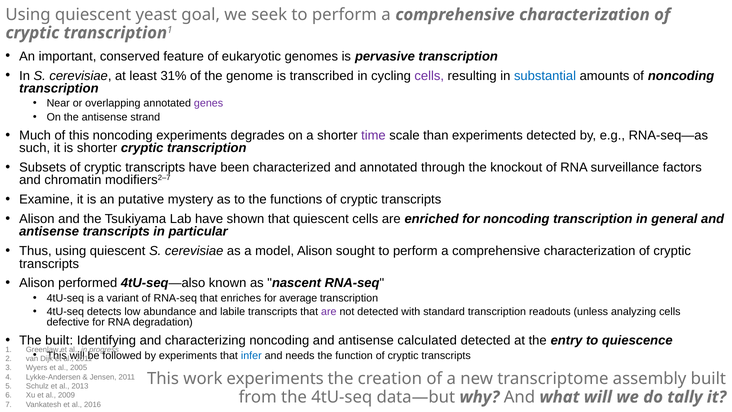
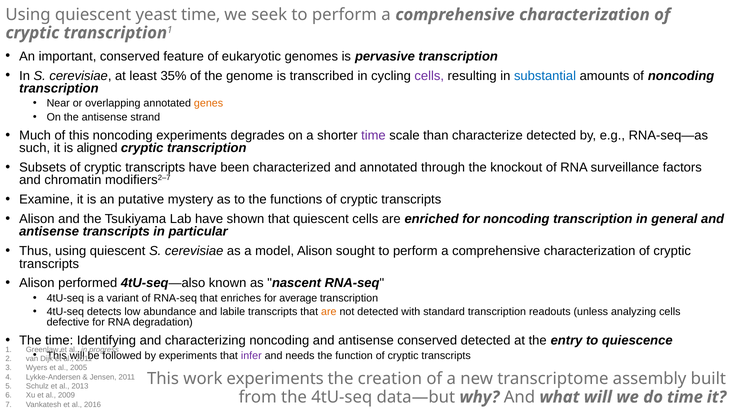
yeast goal: goal -> time (201, 15)
31%: 31% -> 35% (173, 76)
genes colour: purple -> orange (209, 103)
than experiments: experiments -> characterize (487, 135)
is shorter: shorter -> aligned (97, 148)
are colour: purple -> orange (329, 312)
The built: built -> time (59, 340)
antisense calculated: calculated -> conserved (427, 340)
infer colour: blue -> purple (251, 355)
do tally: tally -> time (685, 397)
